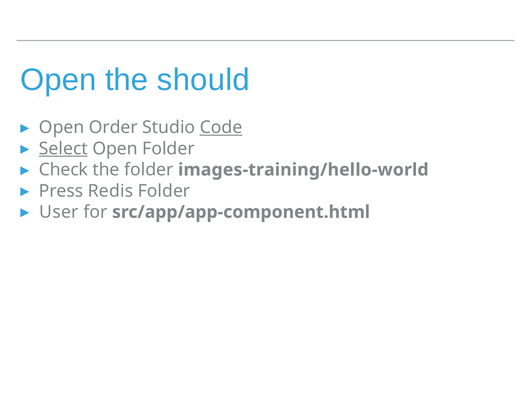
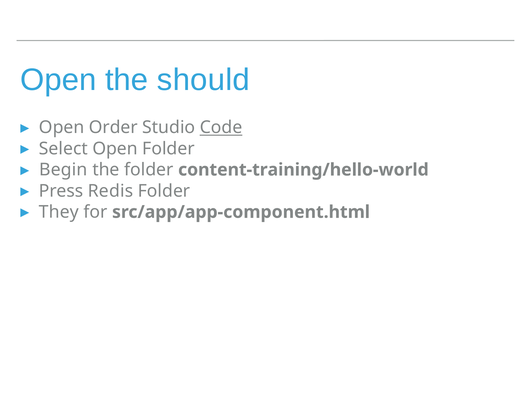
Select underline: present -> none (63, 149)
Check: Check -> Begin (63, 170)
images-training/hello-world: images-training/hello-world -> content-training/hello-world (303, 170)
User: User -> They (59, 212)
